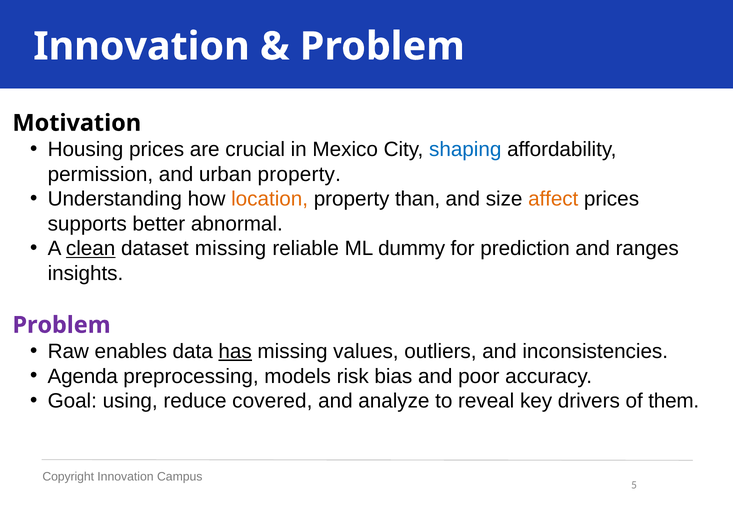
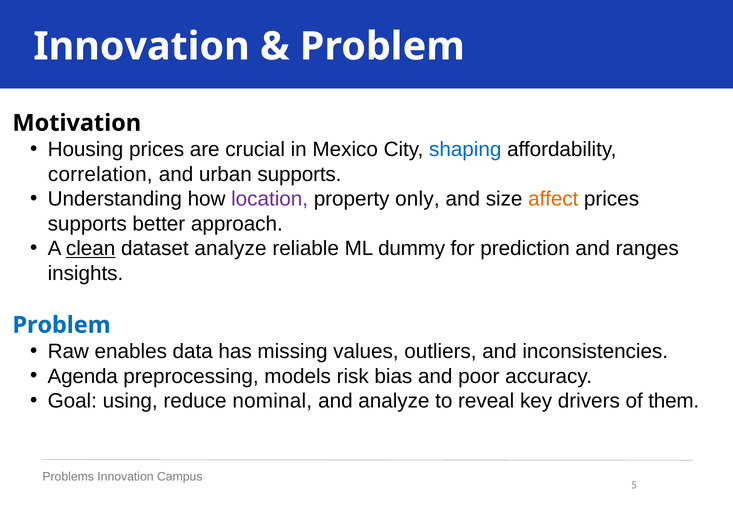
permission: permission -> correlation (100, 174)
urban property: property -> supports (299, 174)
location colour: orange -> purple (270, 199)
than: than -> only (417, 199)
abnormal: abnormal -> approach (237, 224)
dataset missing: missing -> analyze (230, 249)
Problem colour: purple -> blue (62, 325)
has underline: present -> none (235, 351)
covered: covered -> nominal (272, 401)
Copyright: Copyright -> Problems (68, 477)
